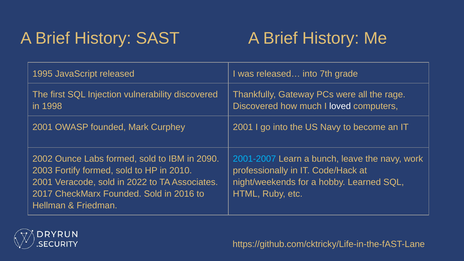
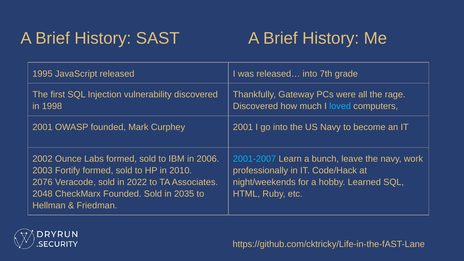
loved colour: white -> light blue (340, 106)
2090: 2090 -> 2006 (208, 159)
2001: 2001 -> 2076 (43, 182)
2017: 2017 -> 2048 (43, 194)
2016: 2016 -> 2035 (184, 194)
